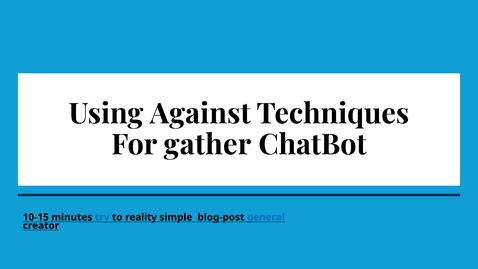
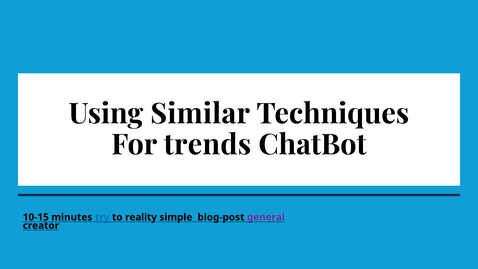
Against: Against -> Similar (200, 114)
gather: gather -> trends (207, 145)
general colour: blue -> purple (266, 217)
